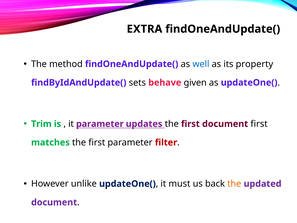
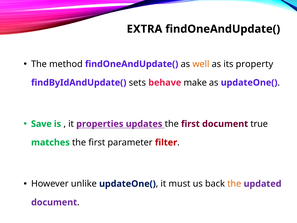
well colour: blue -> orange (201, 64)
given: given -> make (195, 83)
Trim: Trim -> Save (41, 124)
it parameter: parameter -> properties (100, 124)
document first: first -> true (259, 124)
